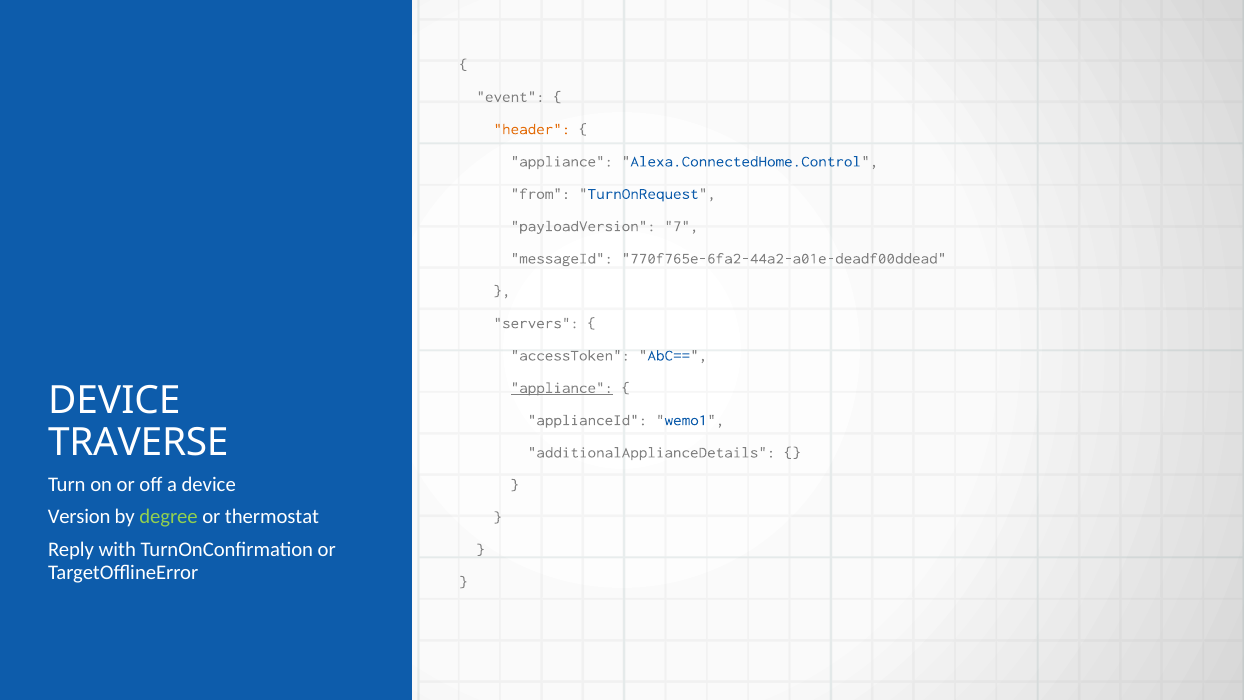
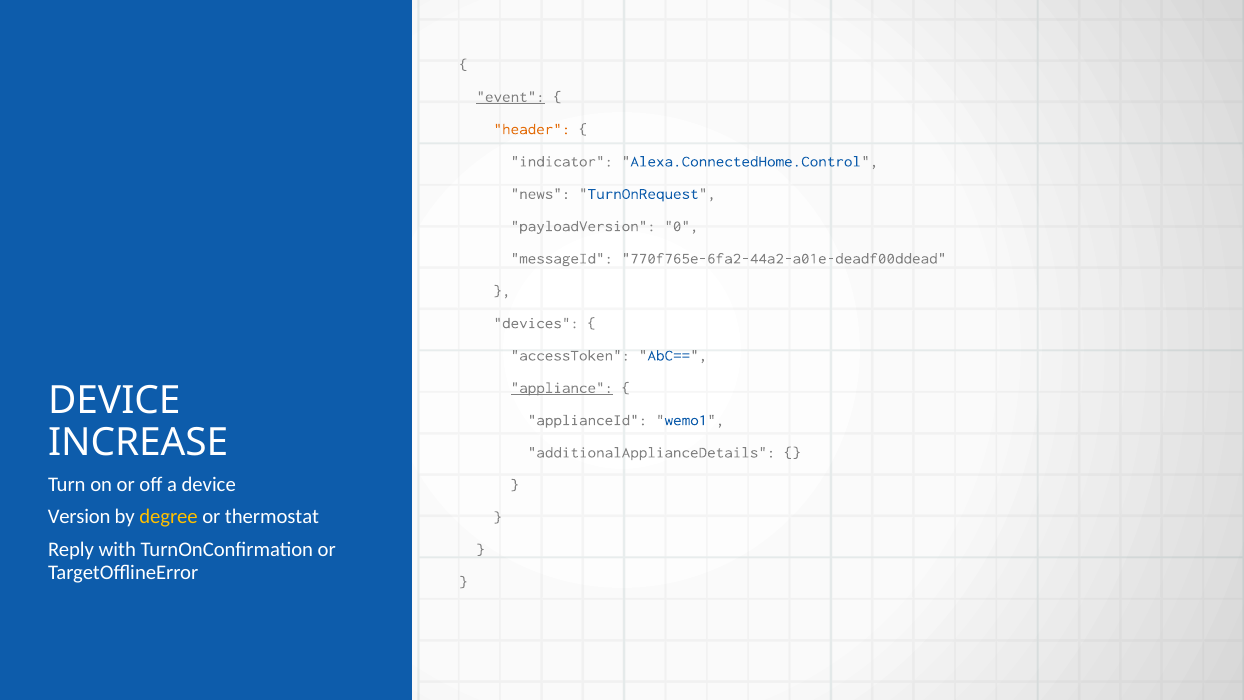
event underline: none -> present (511, 97)
appliance: appliance -> indicator (562, 161)
from: from -> news (541, 194)
7: 7 -> 0 (681, 226)
servers: servers -> devices (536, 323)
TRAVERSE: TRAVERSE -> INCREASE (138, 443)
degree colour: light green -> yellow (169, 517)
